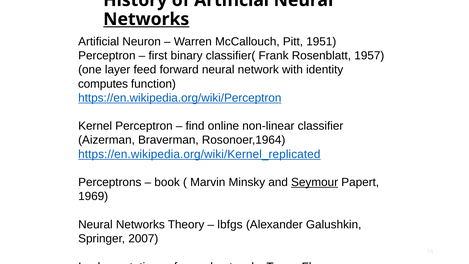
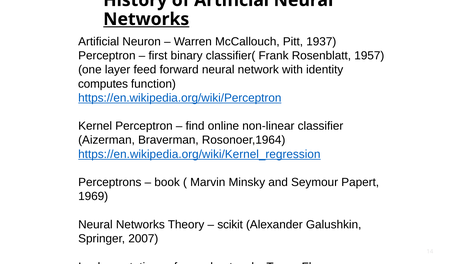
1951: 1951 -> 1937 (321, 42)
https://en.wikipedia.org/wiki/Kernel_replicated: https://en.wikipedia.org/wiki/Kernel_replicated -> https://en.wikipedia.org/wiki/Kernel_regression (199, 154)
Seymour underline: present -> none (315, 182)
lbfgs: lbfgs -> scikit (230, 224)
